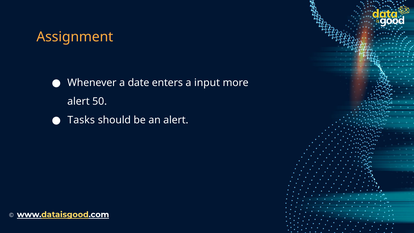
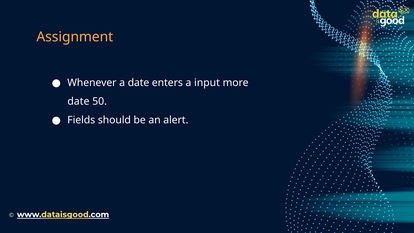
alert: alert -> date (78, 101)
Tasks: Tasks -> Fields (81, 120)
